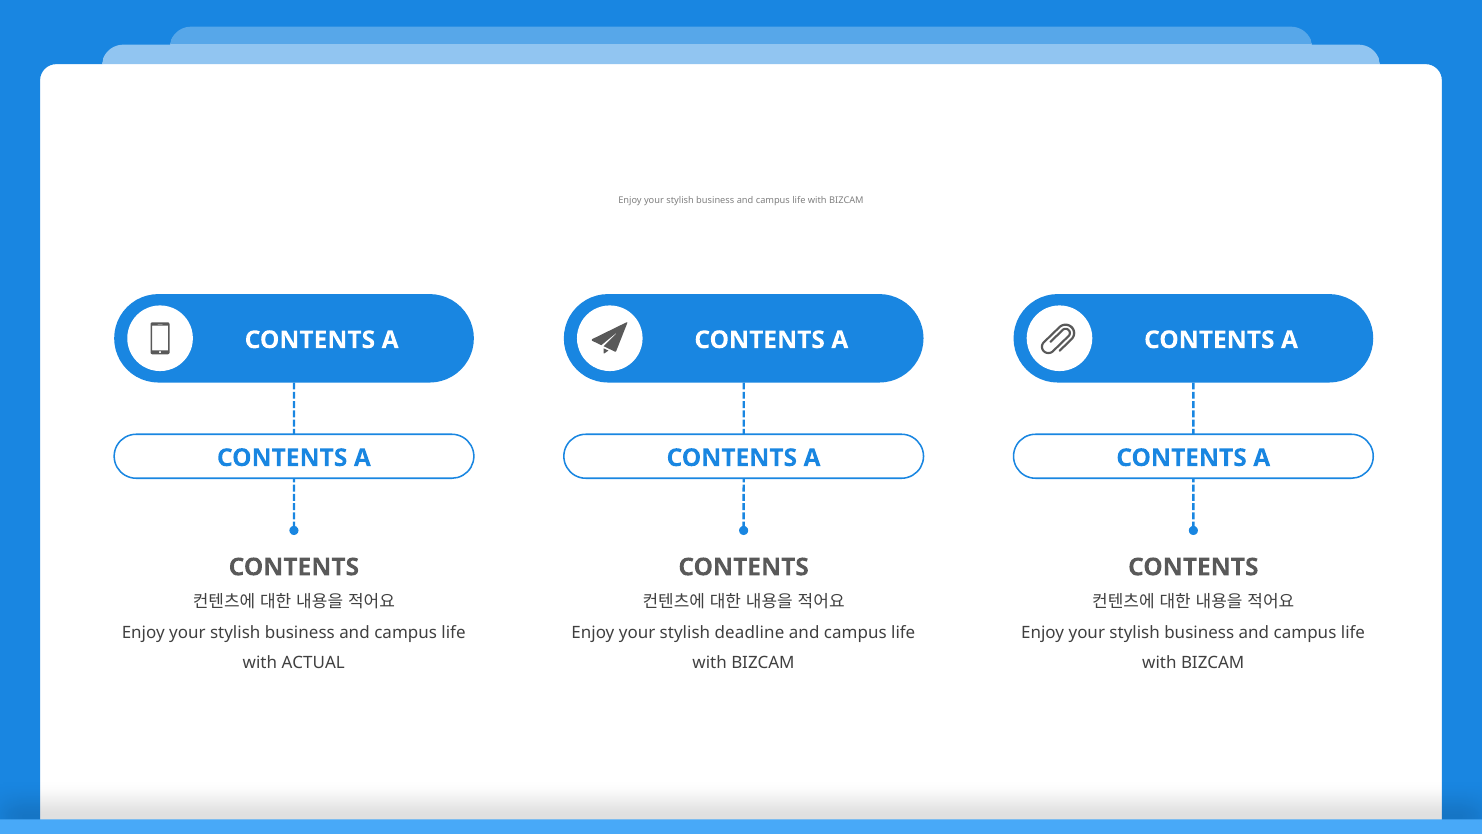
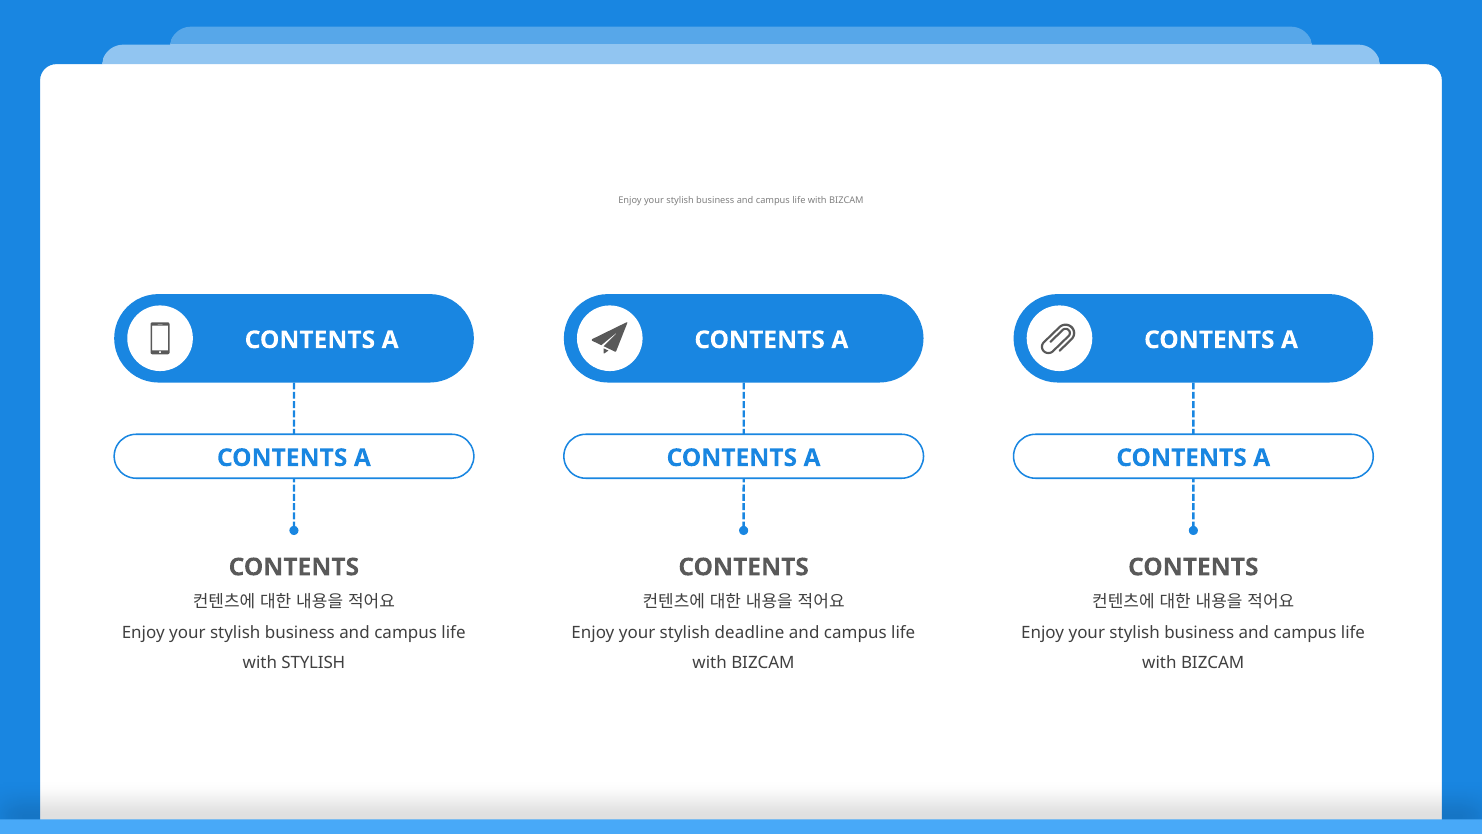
with ACTUAL: ACTUAL -> STYLISH (313, 663)
